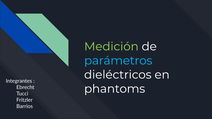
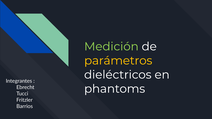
parámetros colour: light blue -> yellow (118, 61)
